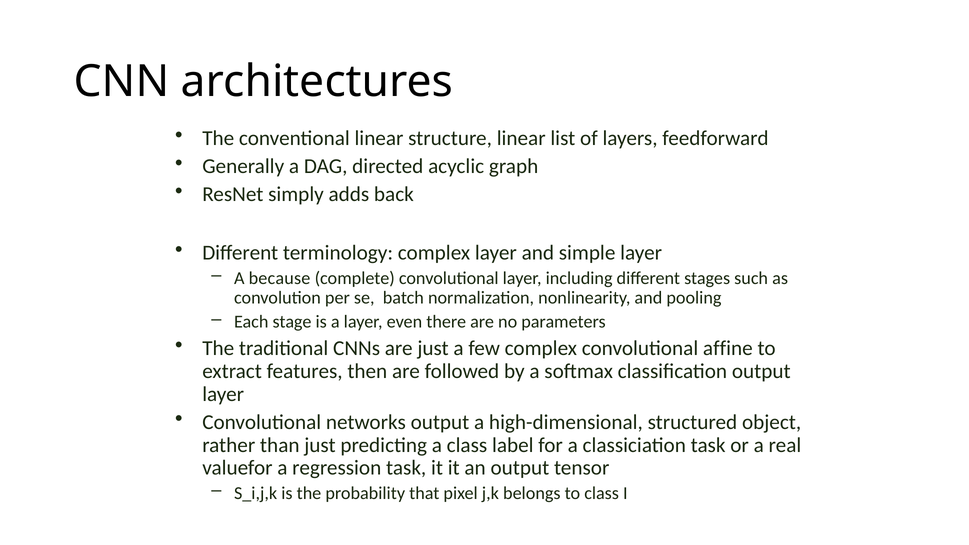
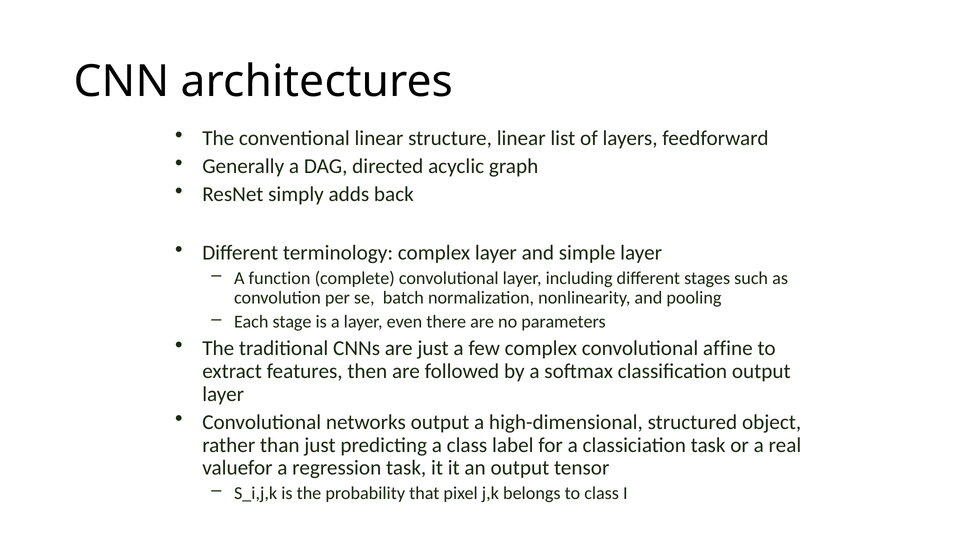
because: because -> function (280, 278)
